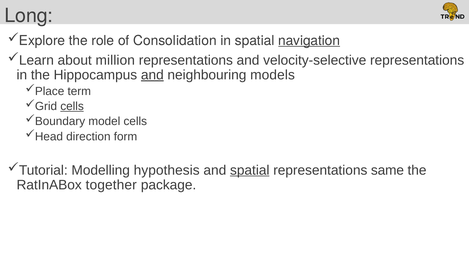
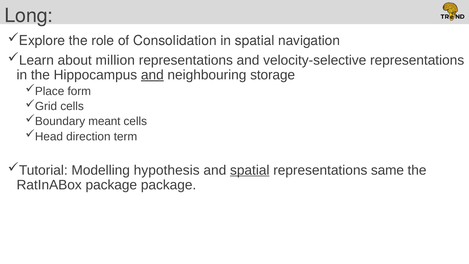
navigation underline: present -> none (309, 40)
models: models -> storage (273, 75)
term: term -> form (79, 91)
cells underline: present -> none (72, 106)
model: model -> meant (104, 121)
form: form -> term (126, 136)
RatInABox together: together -> package (111, 185)
